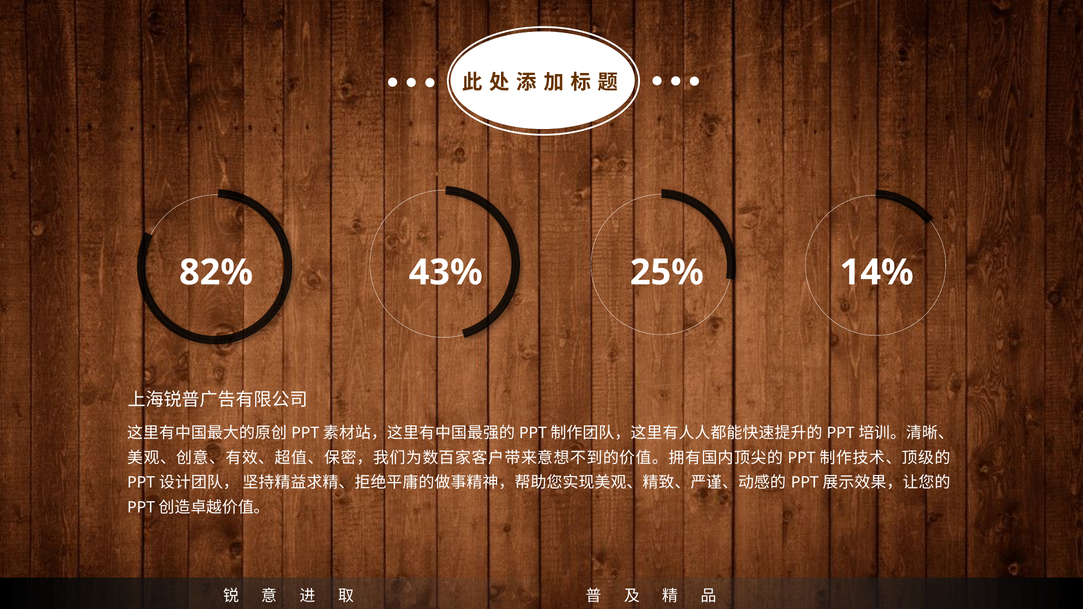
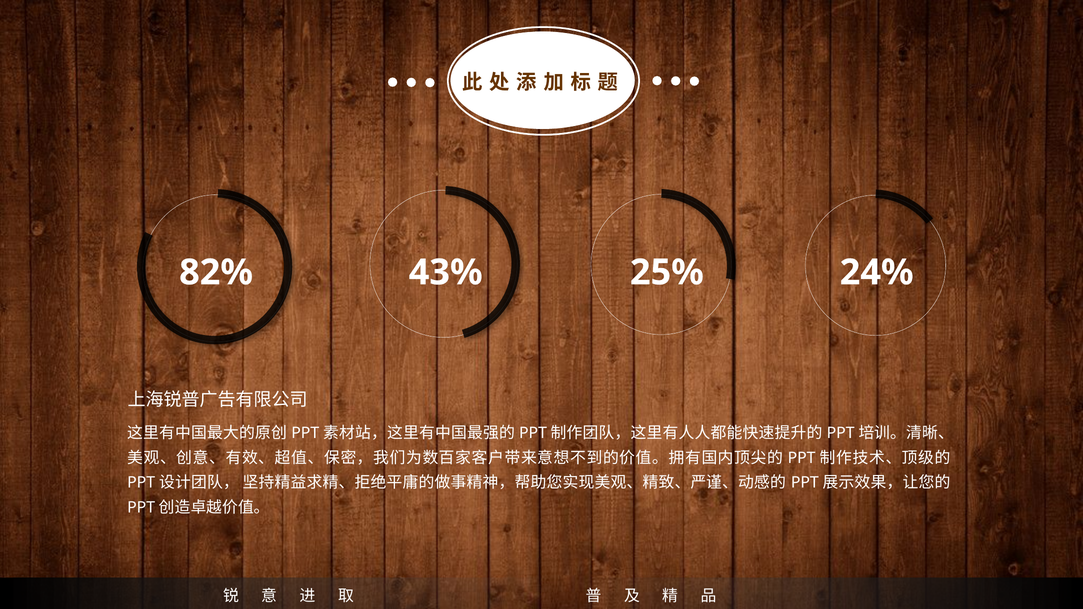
14%: 14% -> 24% (877, 273)
